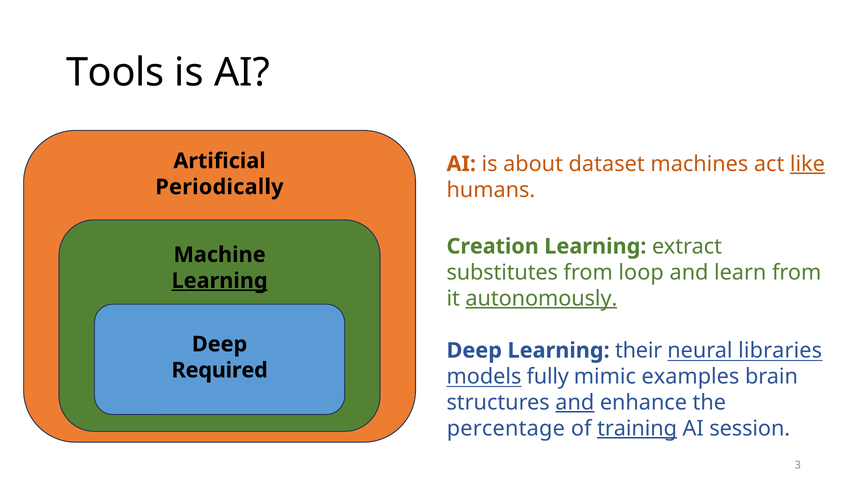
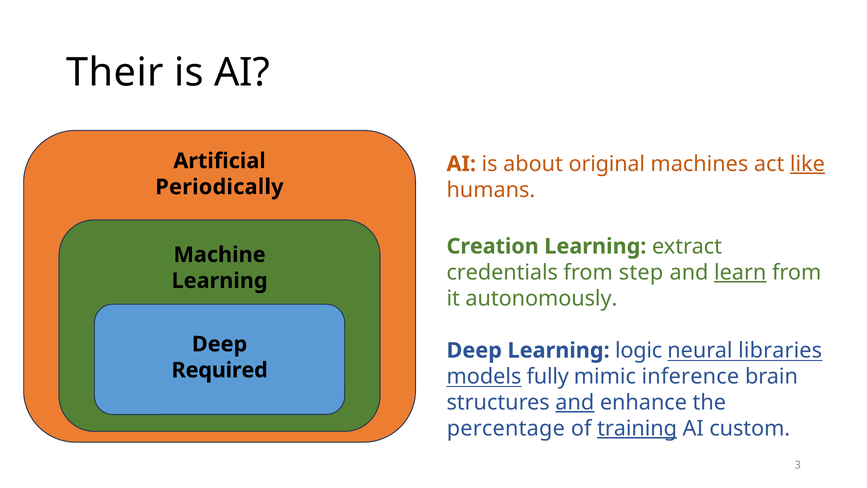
Tools: Tools -> Their (115, 73)
dataset: dataset -> original (607, 164)
substitutes: substitutes -> credentials (502, 272)
loop: loop -> step (641, 272)
learn underline: none -> present (740, 272)
Learning underline: present -> none (220, 281)
autonomously underline: present -> none (541, 298)
their: their -> logic (639, 350)
examples: examples -> inference (690, 376)
session: session -> custom (750, 428)
